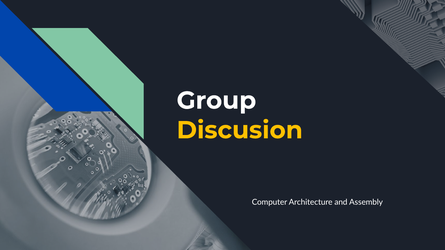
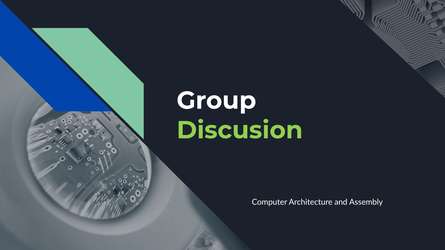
Discusion colour: yellow -> light green (240, 130)
